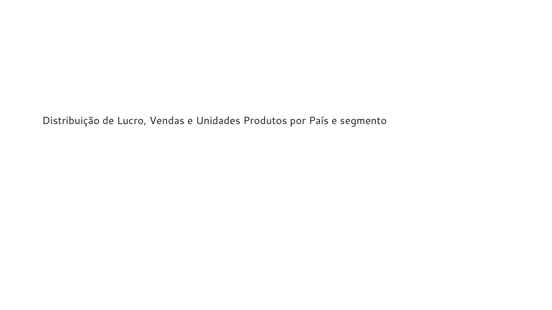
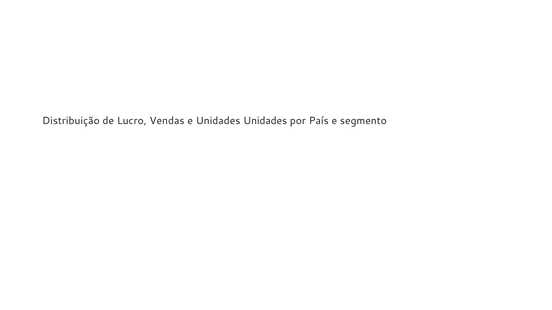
Unidades Produtos: Produtos -> Unidades (265, 121)
